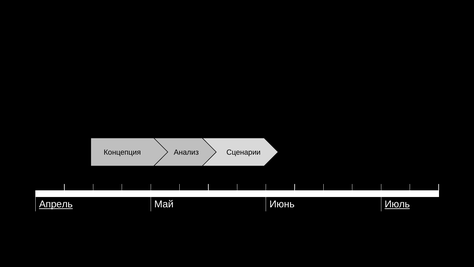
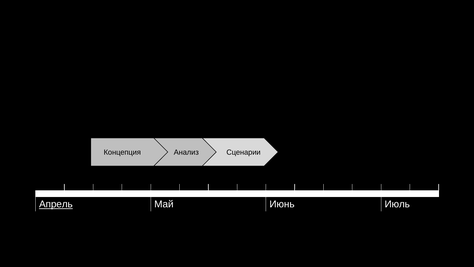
Июль underline: present -> none (397, 204)
